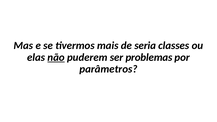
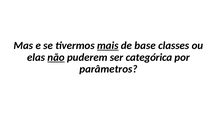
mais underline: none -> present (108, 46)
seria: seria -> base (145, 46)
problemas: problemas -> categórica (149, 57)
